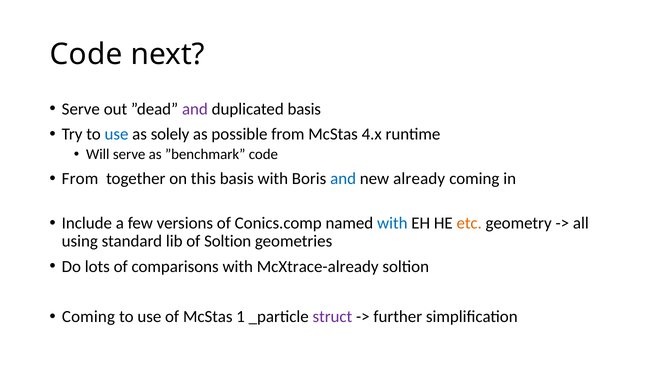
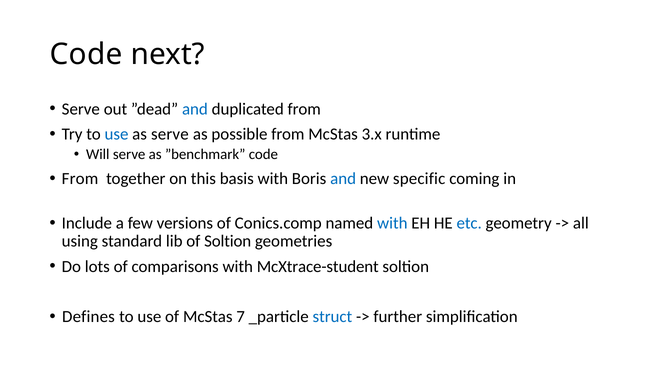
and colour: purple -> blue (195, 109)
duplicated basis: basis -> from (304, 109)
as solely: solely -> serve (170, 134)
4.x: 4.x -> 3.x (372, 134)
already: already -> specific (419, 178)
etc colour: orange -> blue (469, 223)
McXtrace-already: McXtrace-already -> McXtrace-student (318, 266)
Coming: Coming -> Defines (88, 316)
1: 1 -> 7 (241, 316)
struct colour: purple -> blue (332, 316)
